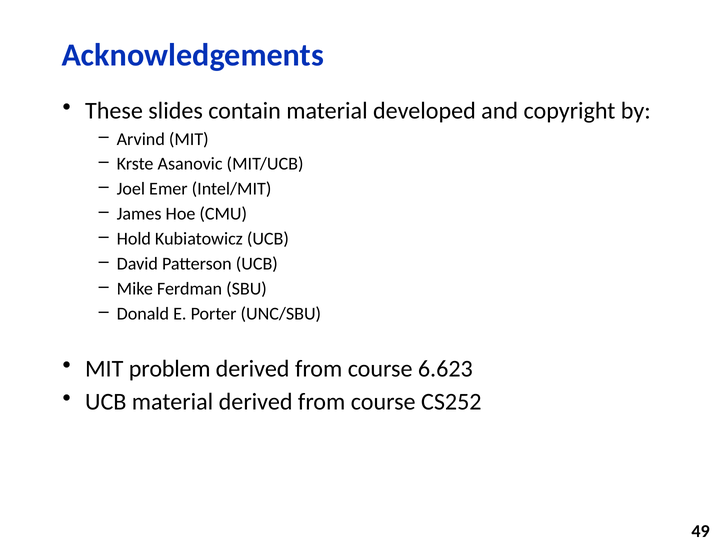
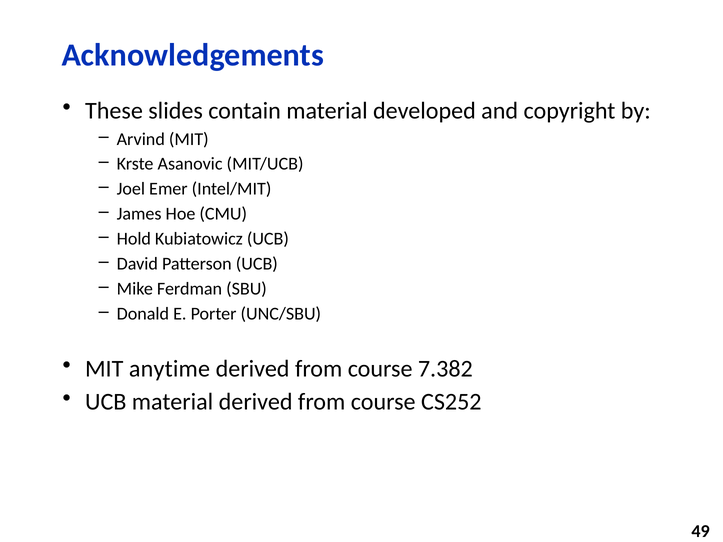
problem: problem -> anytime (169, 369)
6.623: 6.623 -> 7.382 (445, 369)
